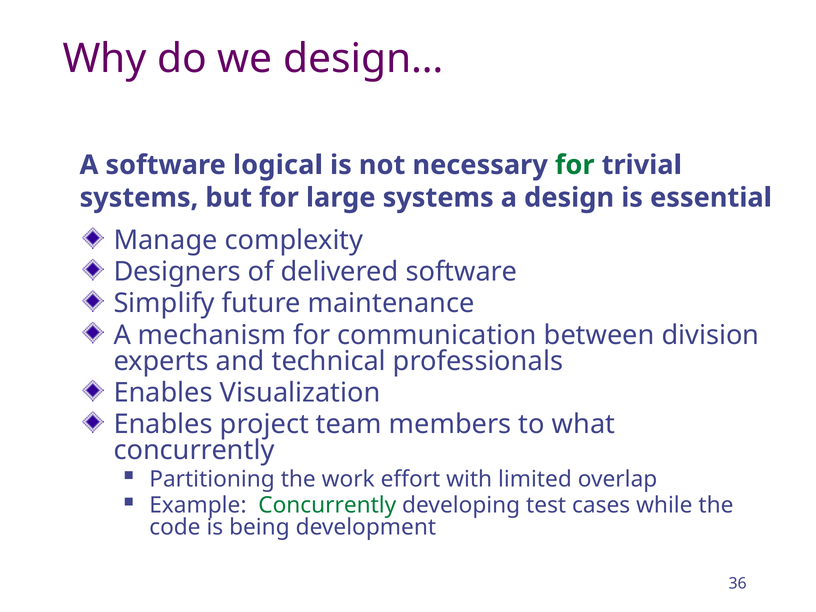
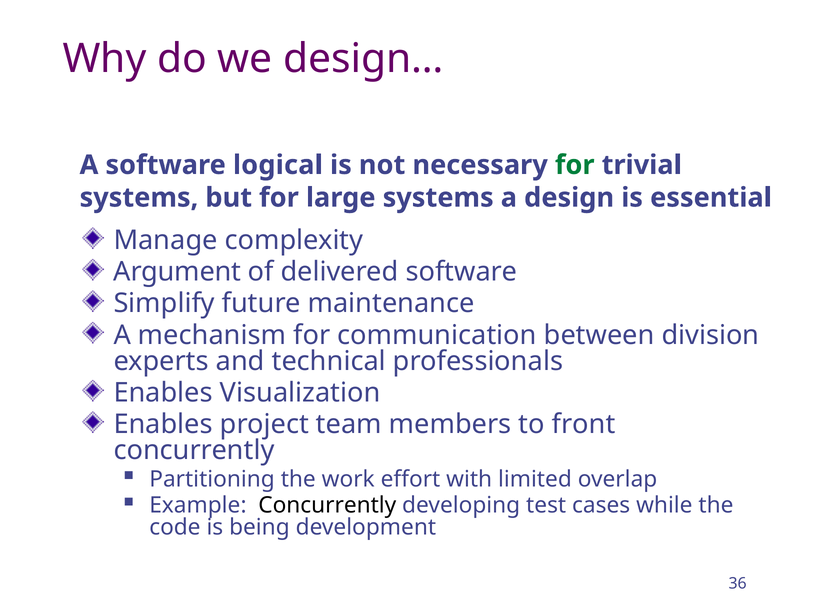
Designers: Designers -> Argument (177, 272)
what: what -> front (584, 424)
Concurrently colour: green -> black (327, 505)
